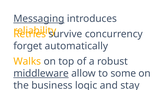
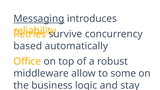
forget: forget -> based (28, 46)
Walks: Walks -> Office (27, 61)
middleware underline: present -> none (41, 73)
